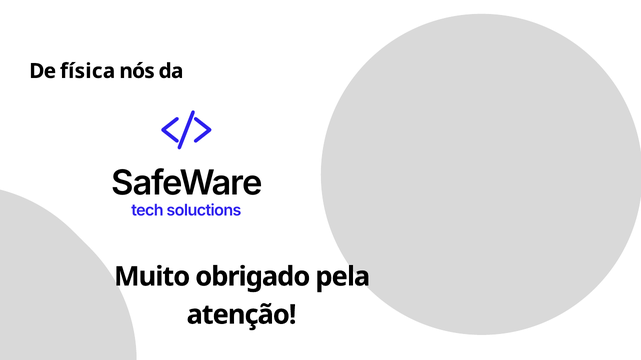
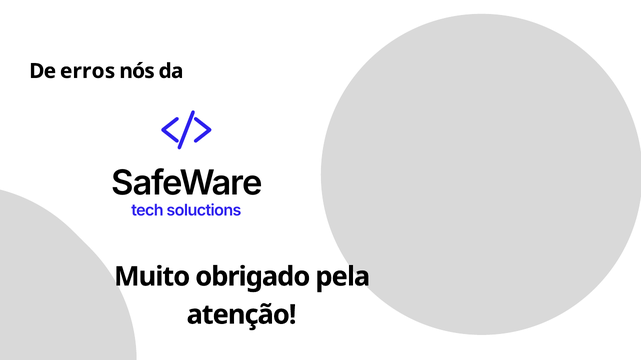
física: física -> erros (88, 71)
